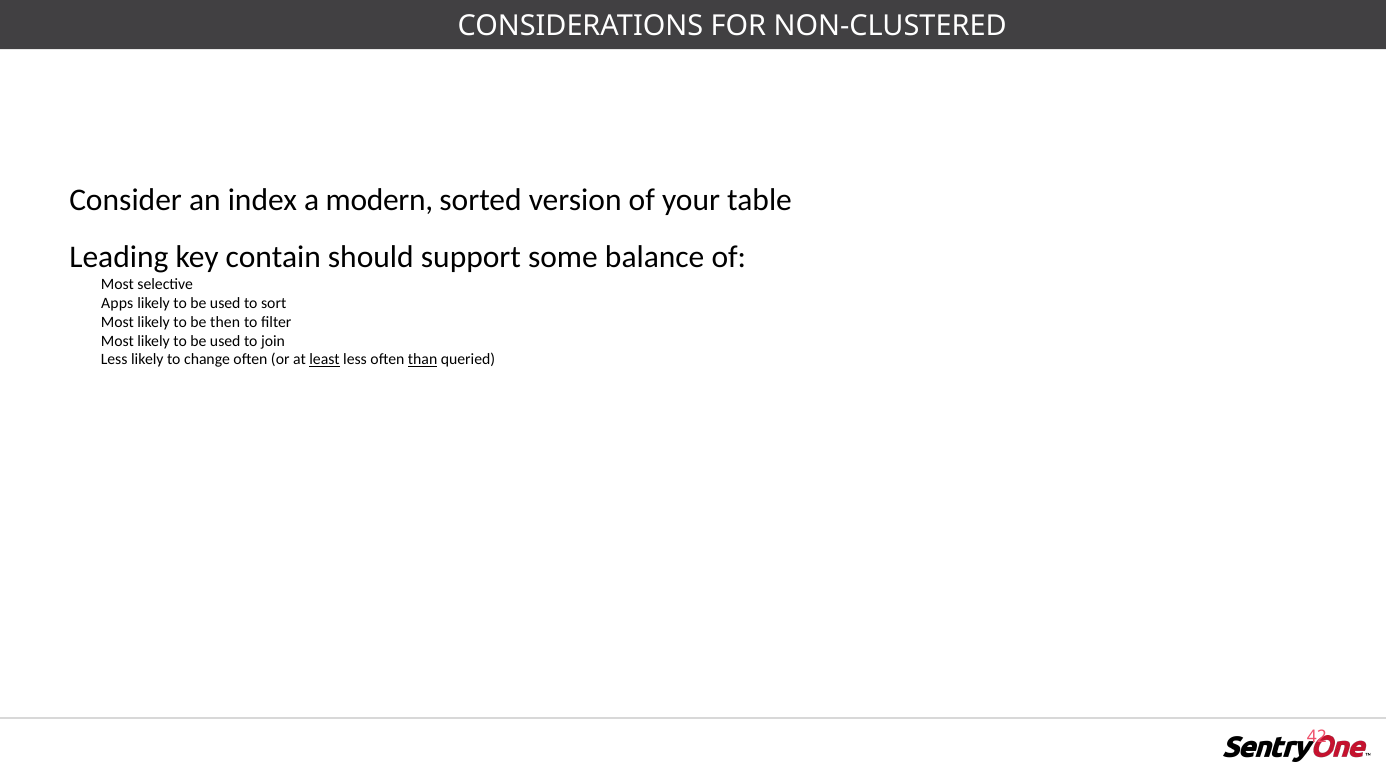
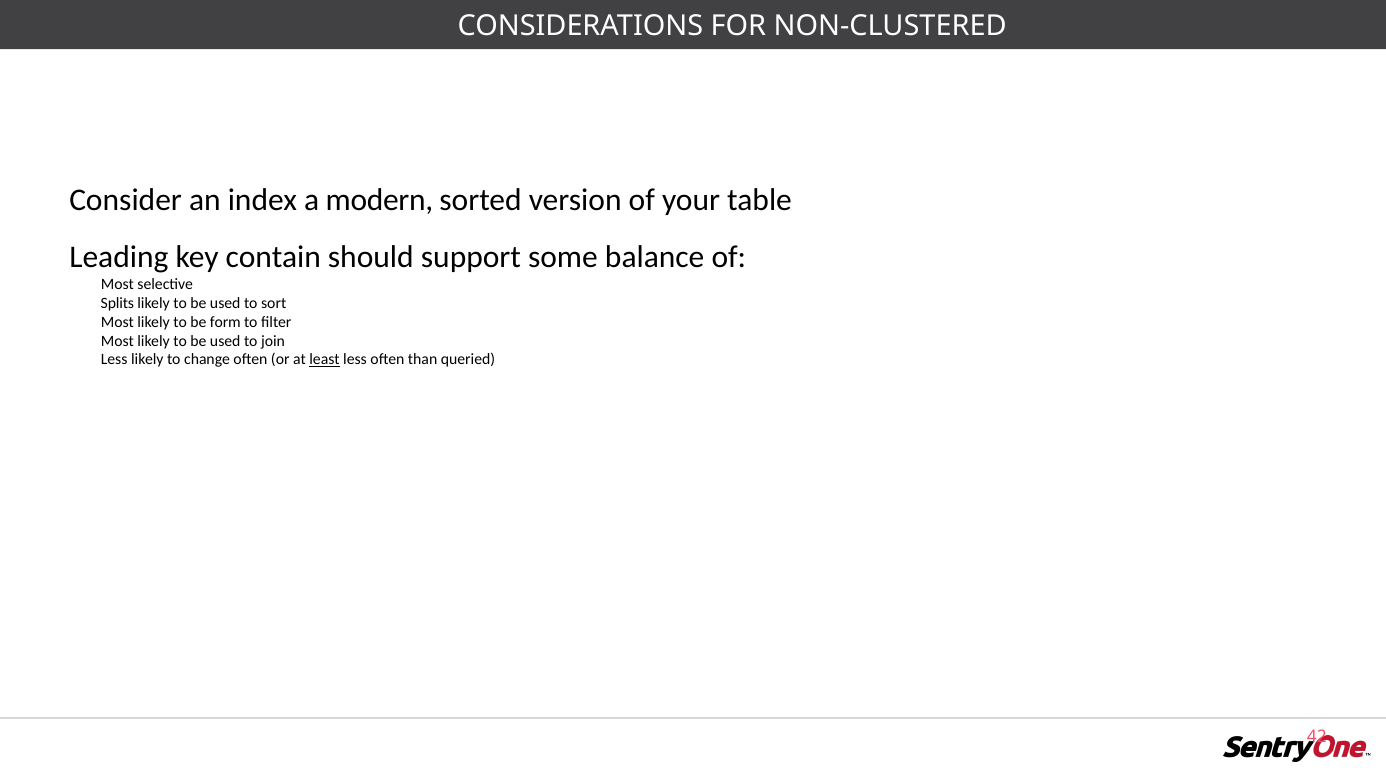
Apps: Apps -> Splits (117, 303)
then: then -> form (225, 322)
than underline: present -> none (423, 360)
